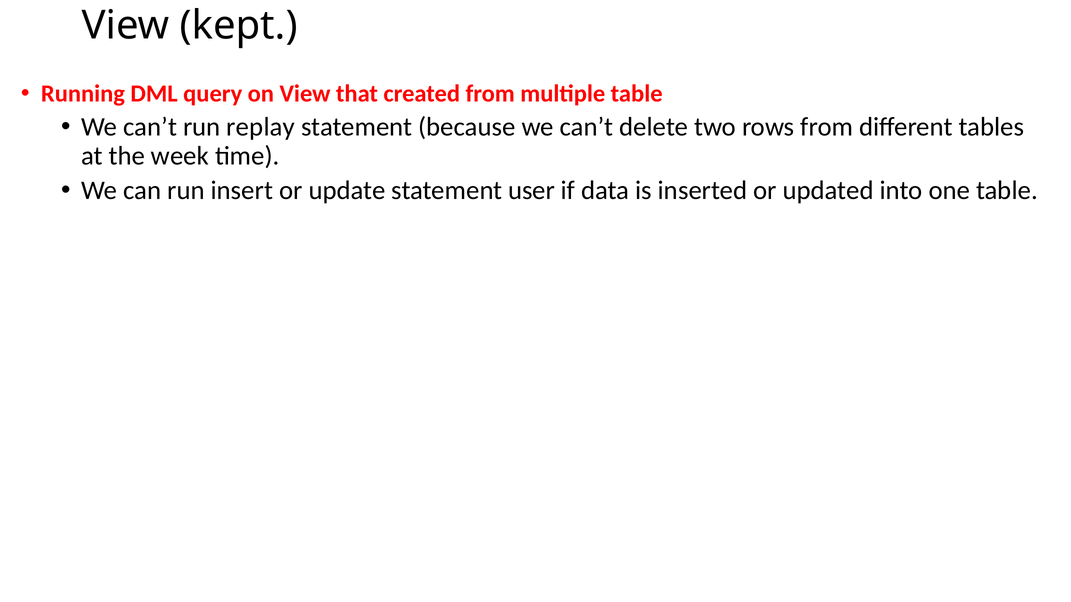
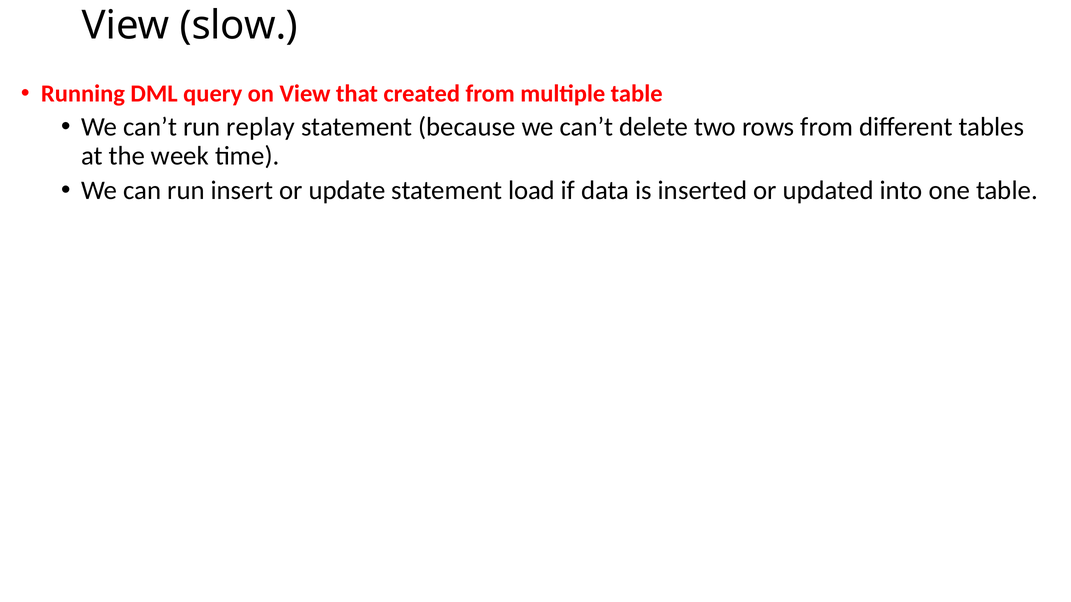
kept: kept -> slow (239, 25)
user: user -> load (532, 191)
